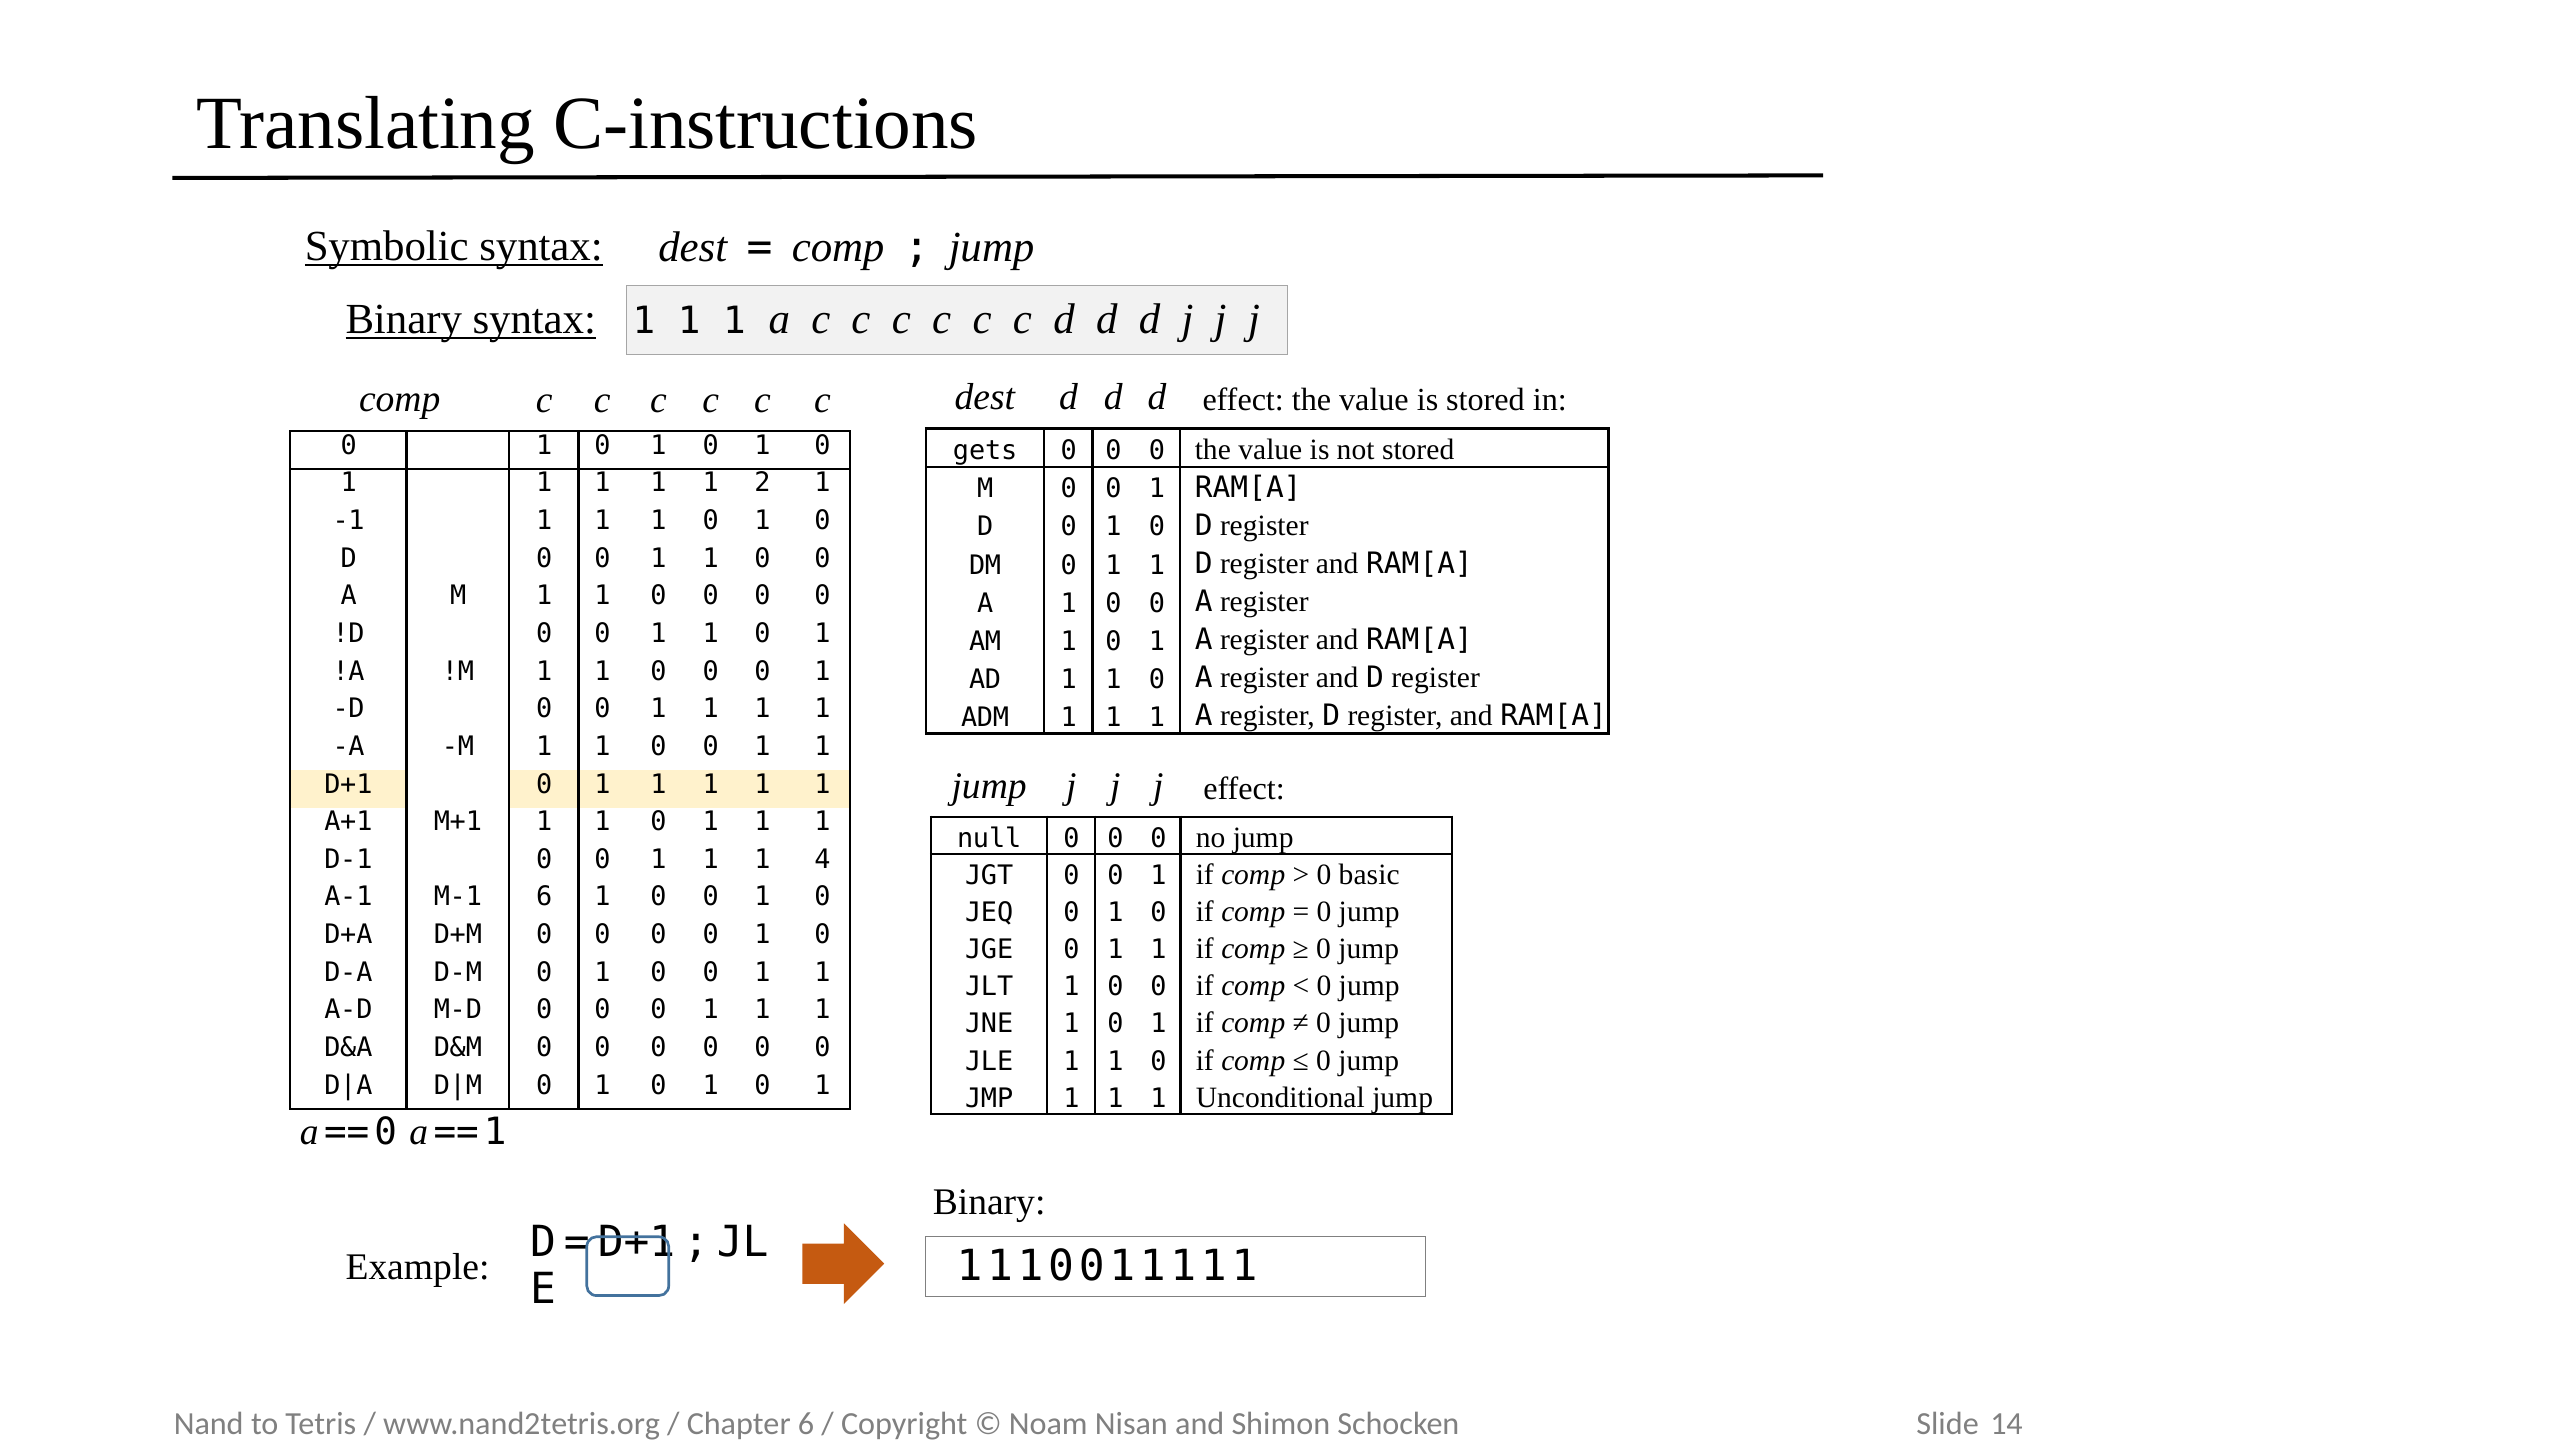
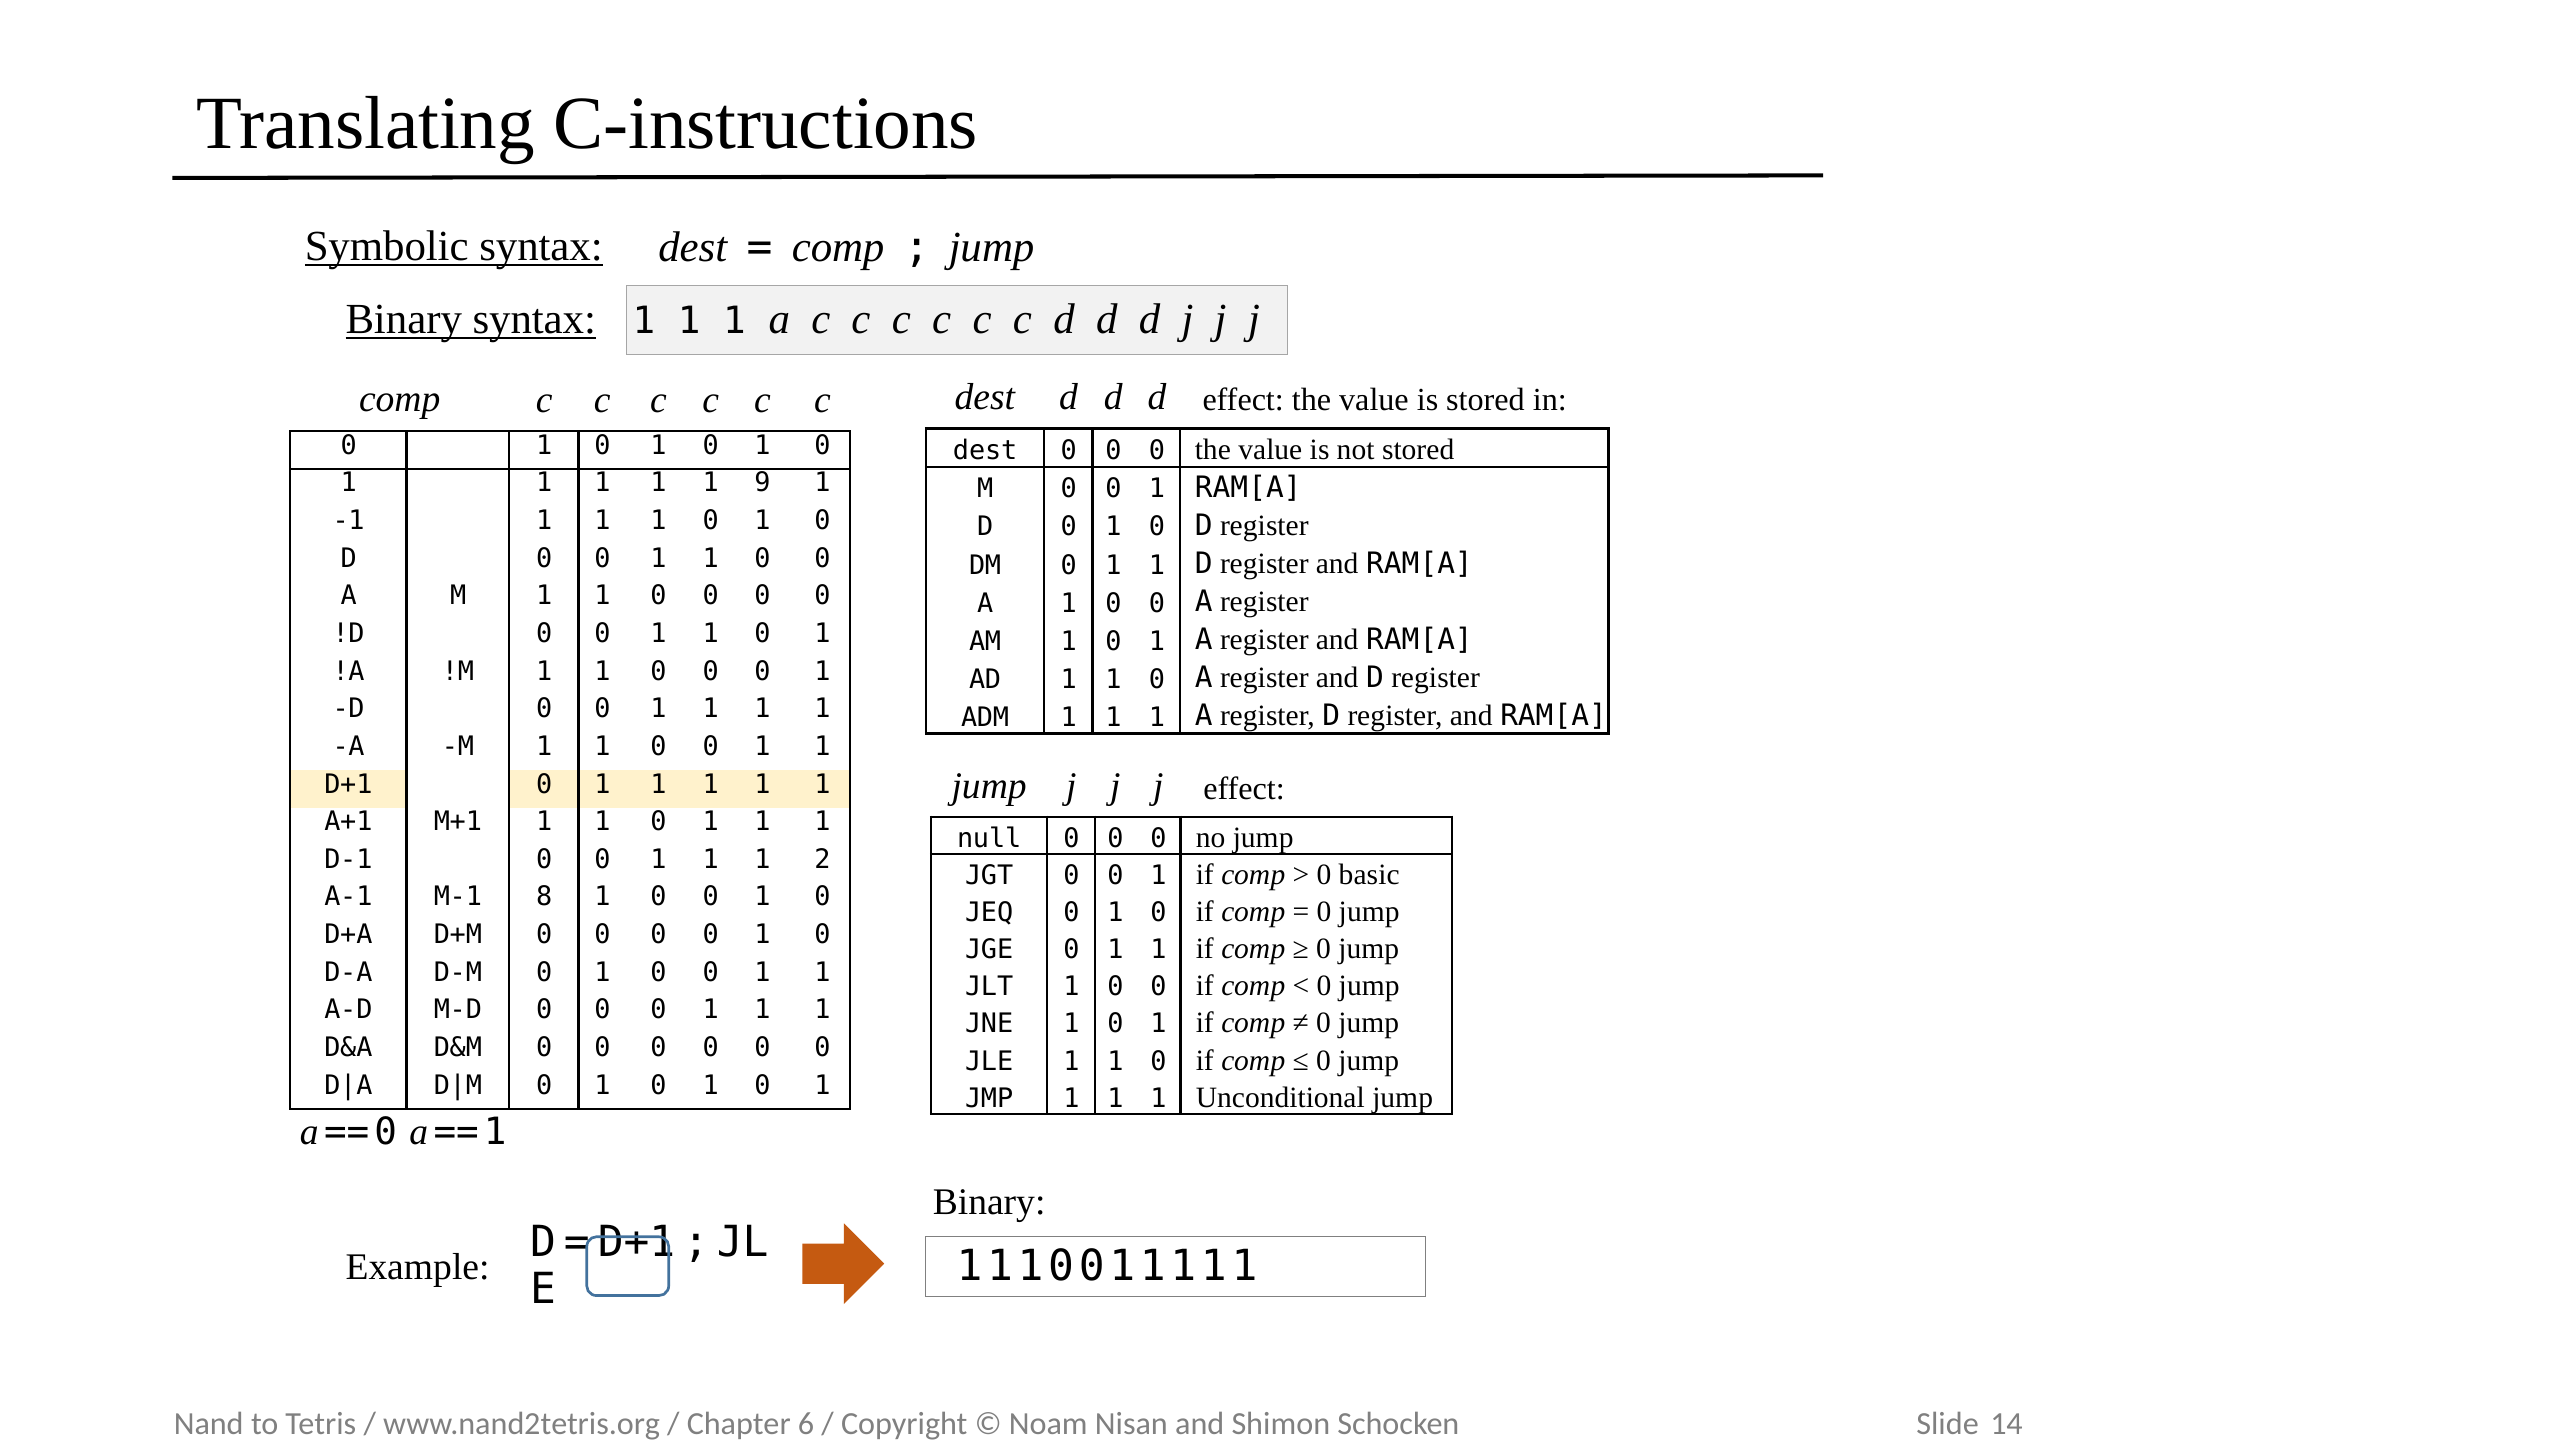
gets: gets -> dest (985, 451)
2: 2 -> 9 (763, 483)
4: 4 -> 2 (822, 859)
M-1 6: 6 -> 8 (544, 897)
